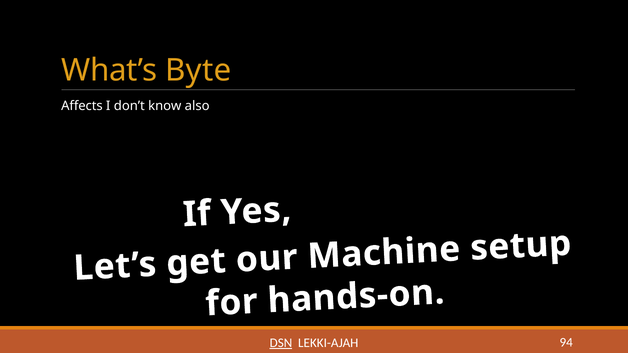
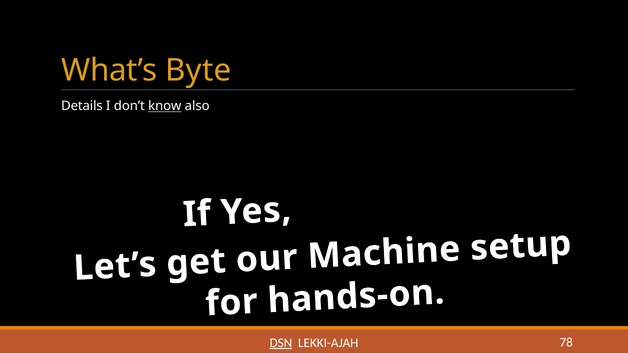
Affects: Affects -> Details (82, 106)
know underline: none -> present (165, 106)
94: 94 -> 78 (566, 343)
